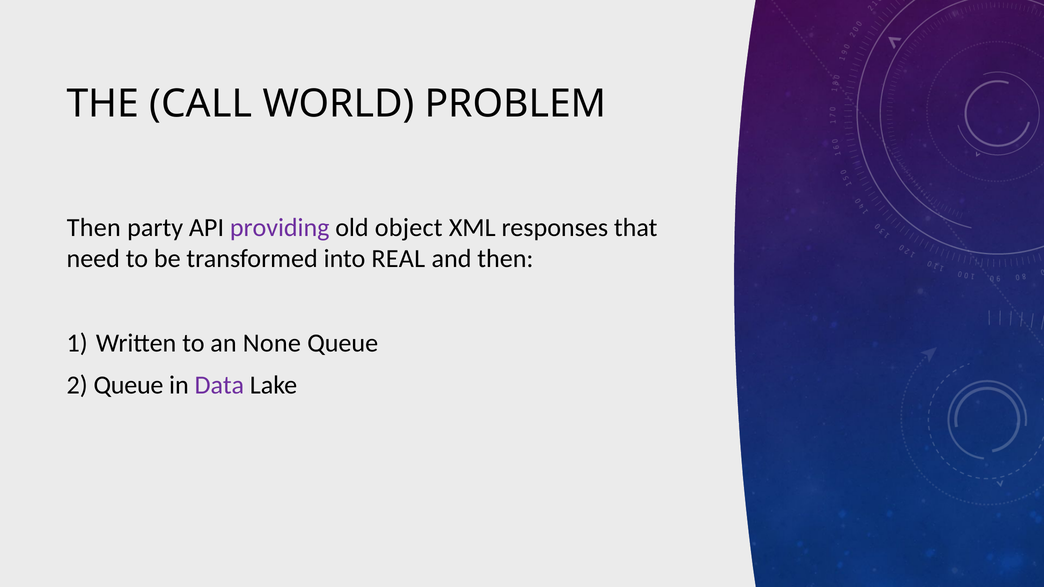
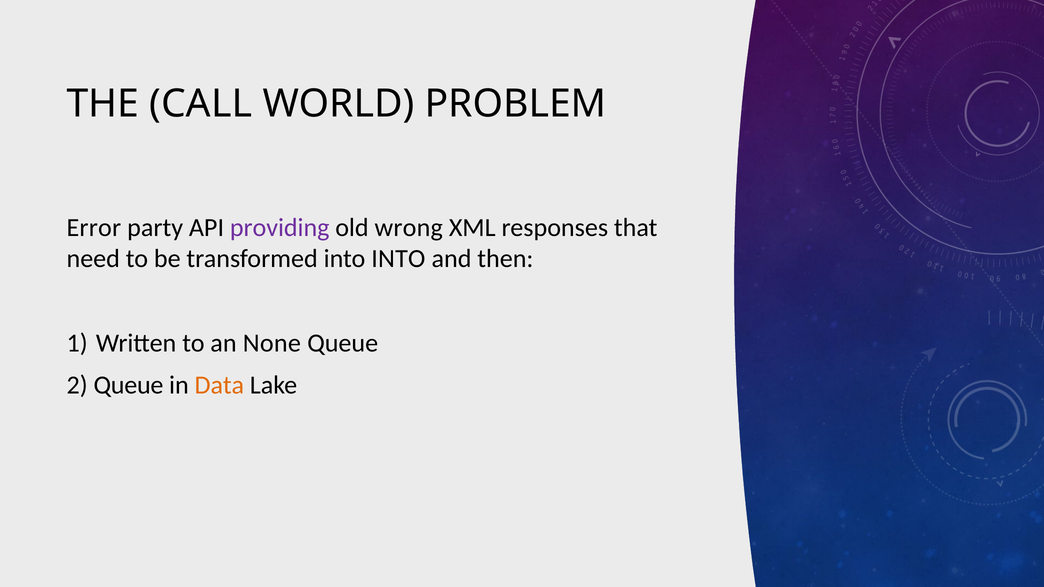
Then: Then -> Error (94, 227)
object: object -> wrong (409, 227)
into REAL: REAL -> INTO (398, 259)
Data colour: purple -> orange (219, 385)
